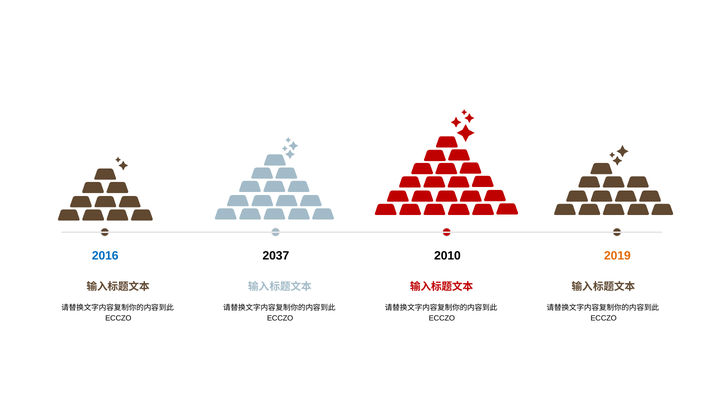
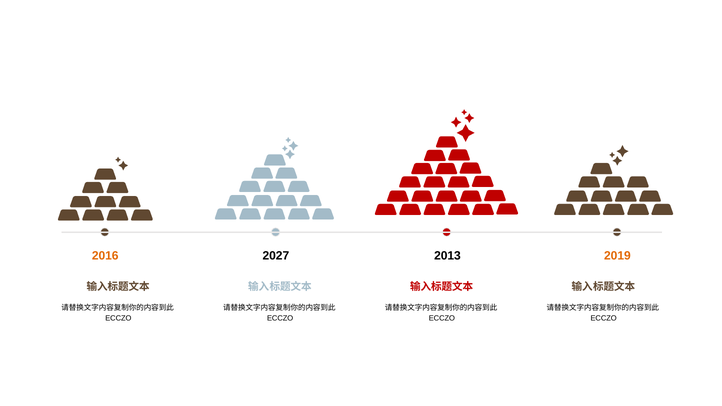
2016 colour: blue -> orange (105, 256)
2037: 2037 -> 2027 (276, 256)
2010: 2010 -> 2013 (447, 256)
